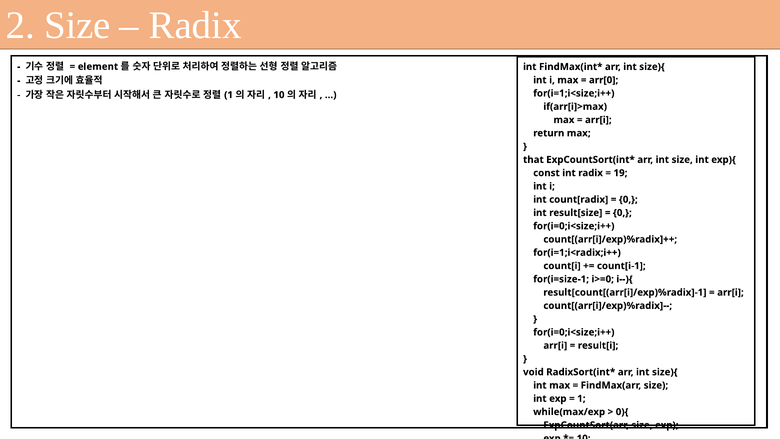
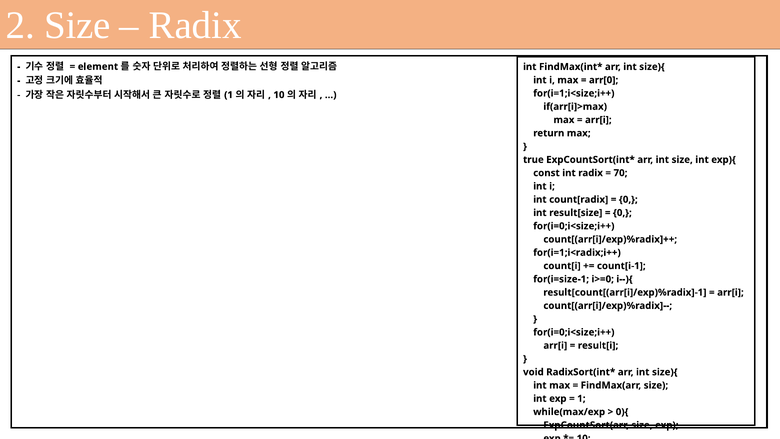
that: that -> true (533, 160)
19: 19 -> 70 (620, 173)
